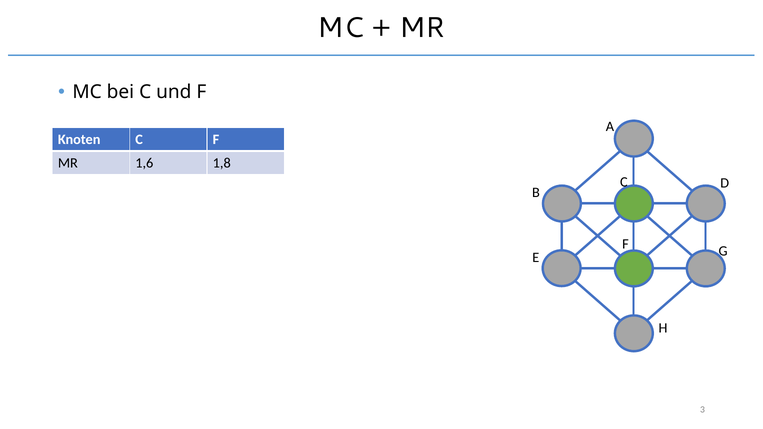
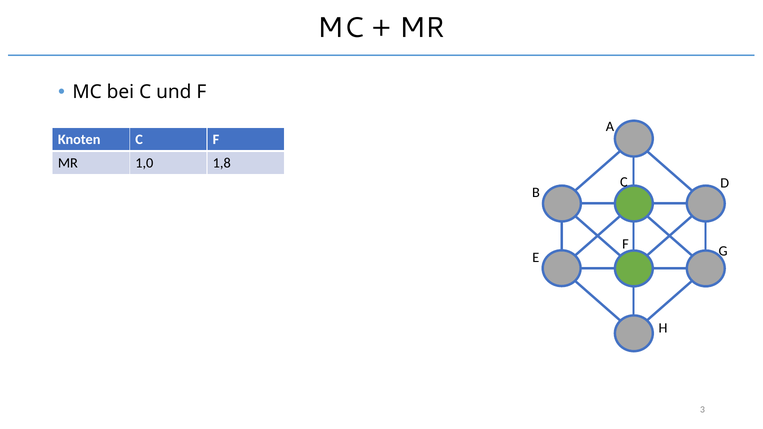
1,6: 1,6 -> 1,0 (144, 163)
